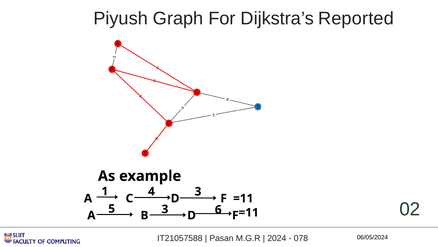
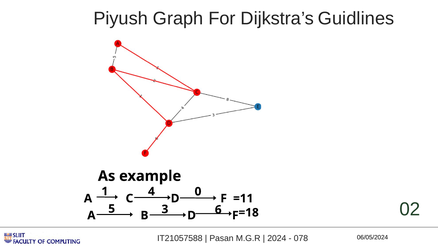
Reported: Reported -> Guidlines (356, 18)
4 3: 3 -> 0 (198, 191)
=11: =11 -> =18 (249, 212)
